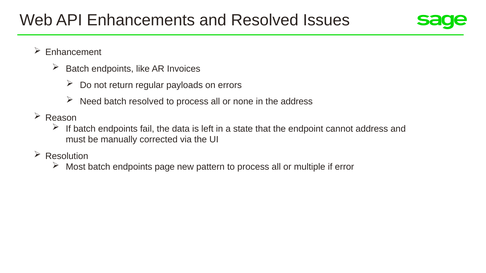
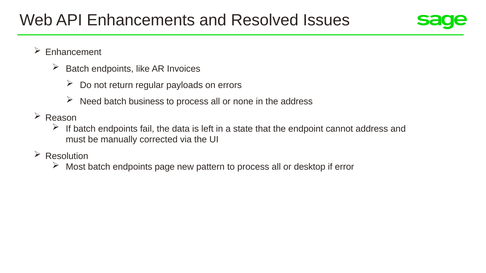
batch resolved: resolved -> business (146, 102)
multiple: multiple -> desktop (310, 167)
